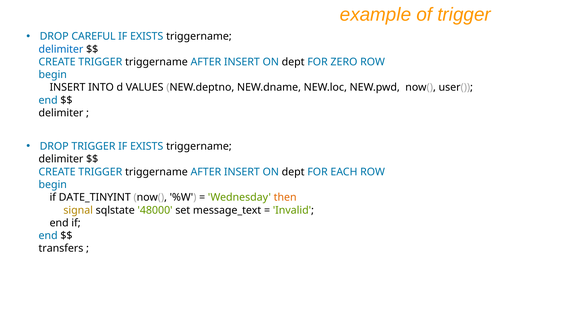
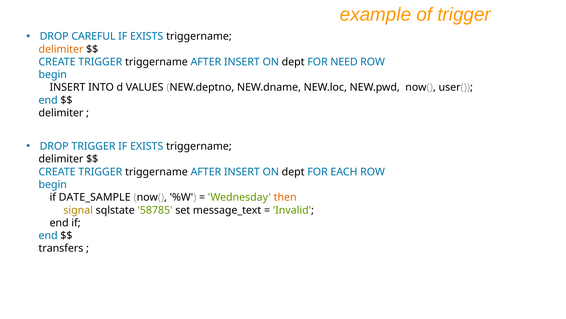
delimiter colour: blue -> orange (61, 49)
ZERO: ZERO -> NEED (344, 62)
DATE_TINYINT: DATE_TINYINT -> DATE_SAMPLE (95, 197)
48000: 48000 -> 58785 (155, 210)
